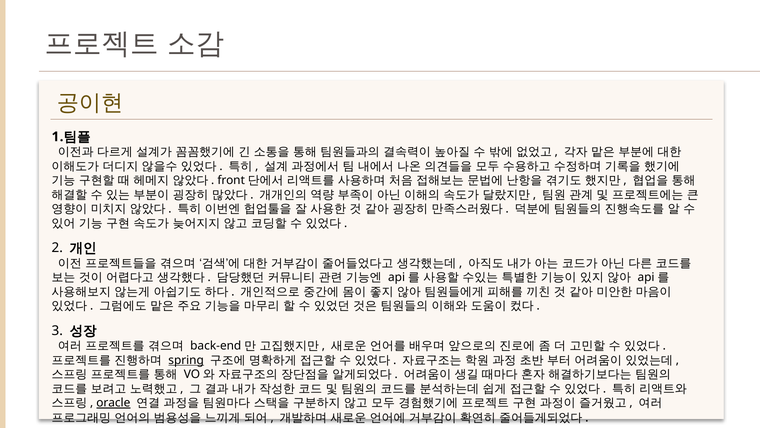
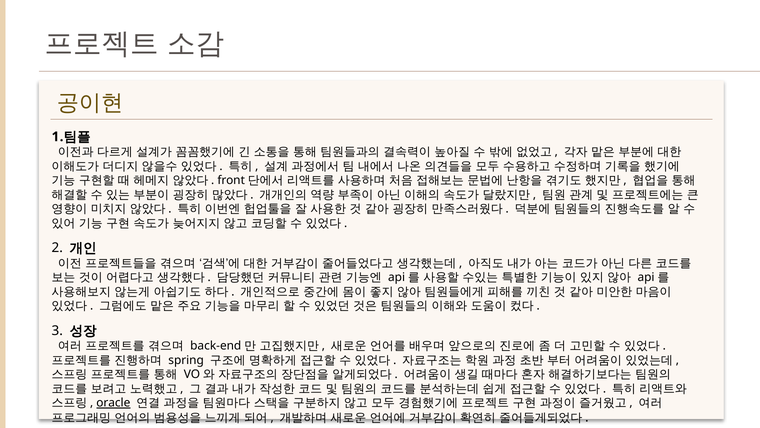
spring underline: present -> none (186, 360)
